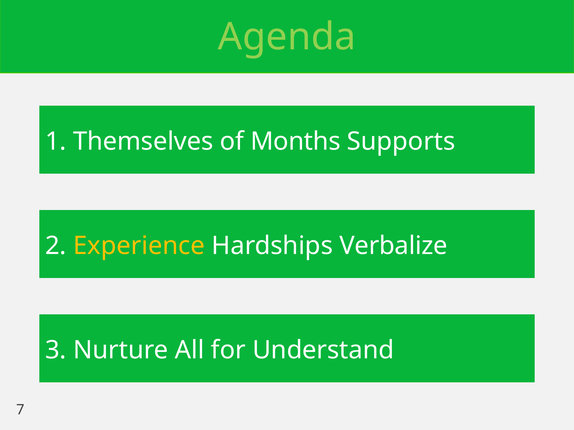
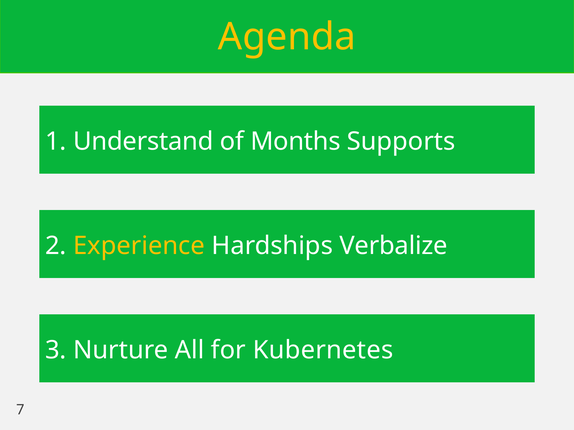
Agenda colour: light green -> yellow (287, 37)
Themselves: Themselves -> Understand (143, 142)
Understand: Understand -> Kubernetes (323, 350)
